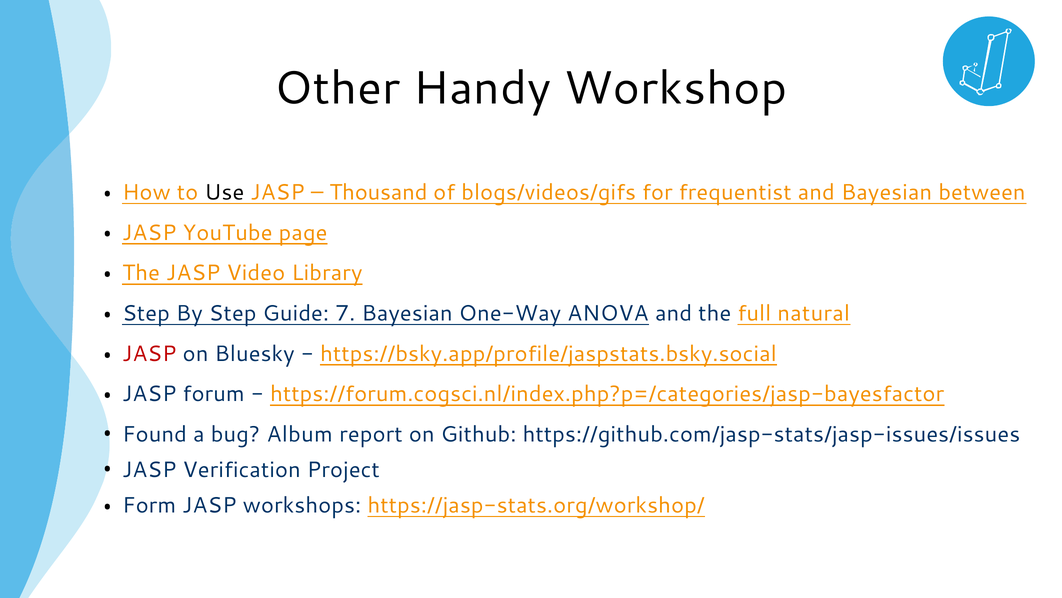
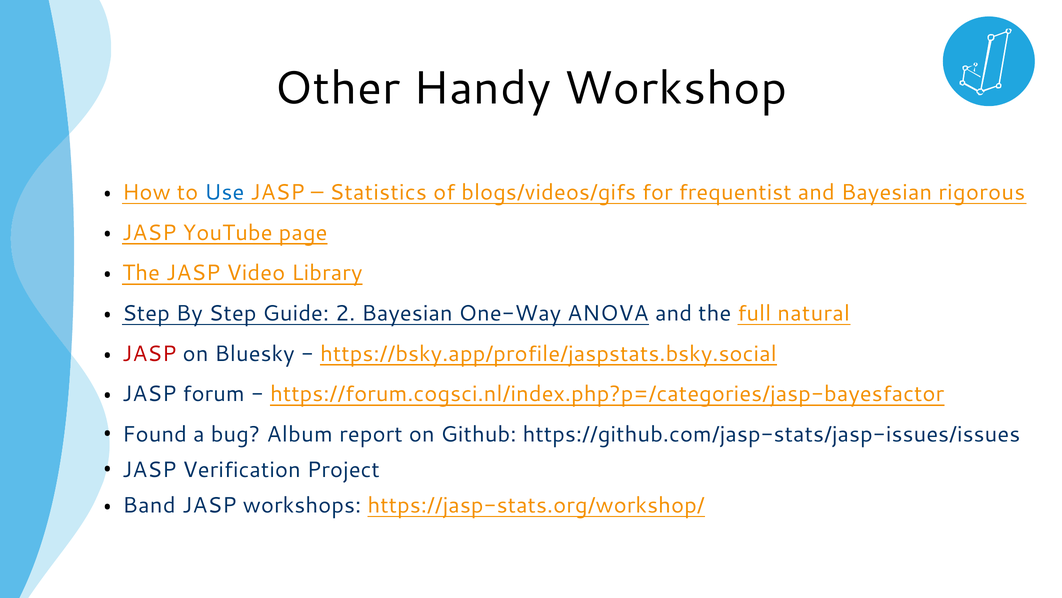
Use colour: black -> blue (224, 192)
Thousand: Thousand -> Statistics (378, 192)
between: between -> rigorous (982, 192)
7: 7 -> 2 (345, 313)
Form: Form -> Band (149, 505)
